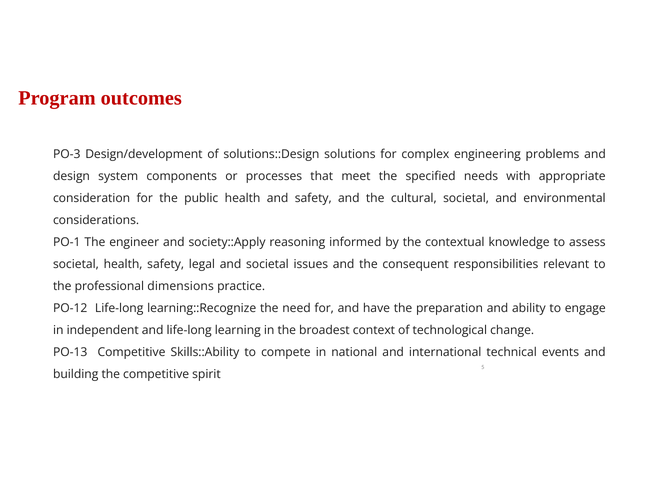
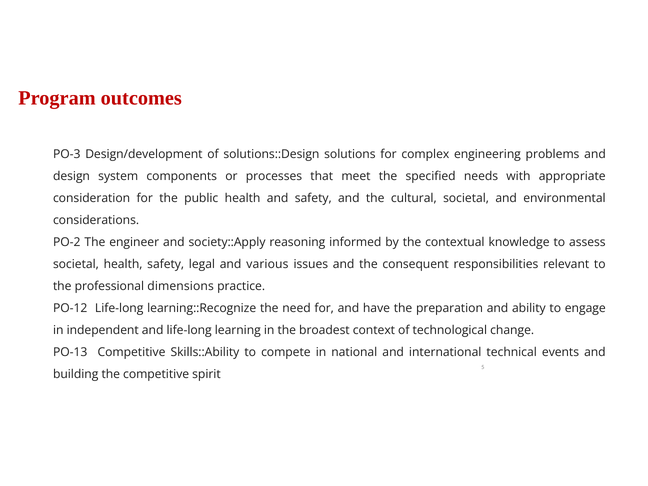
PO-1: PO-1 -> PO-2 (67, 242)
and societal: societal -> various (267, 264)
